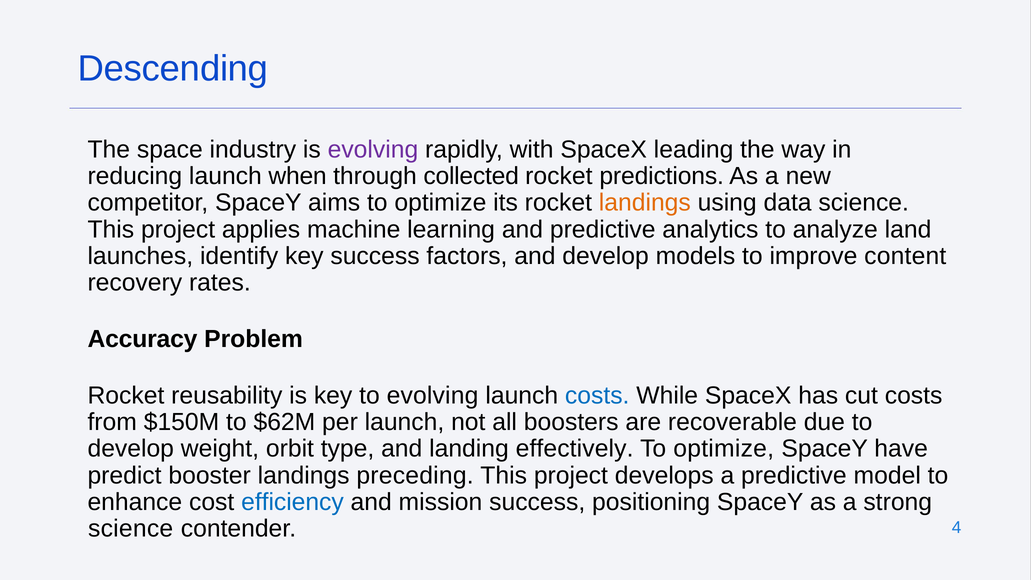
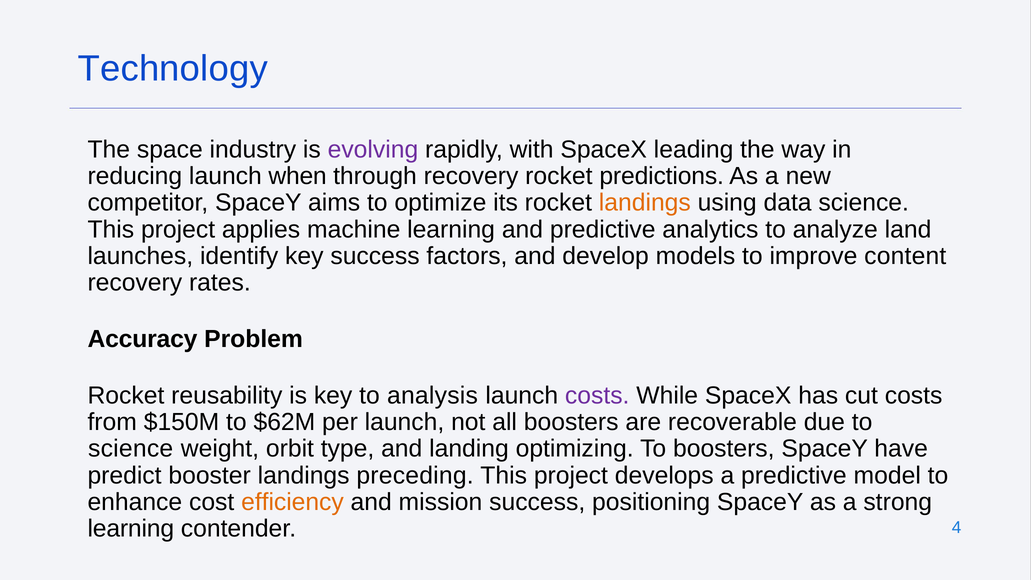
Descending: Descending -> Technology (173, 69)
through collected: collected -> recovery (471, 176)
to evolving: evolving -> analysis (432, 395)
costs colour: blue -> purple (597, 395)
develop: develop -> science (131, 449)
effectively: effectively -> optimizing (575, 449)
optimize: optimize -> boosters (724, 449)
efficiency colour: blue -> orange (292, 502)
science: science -> learning (131, 529)
